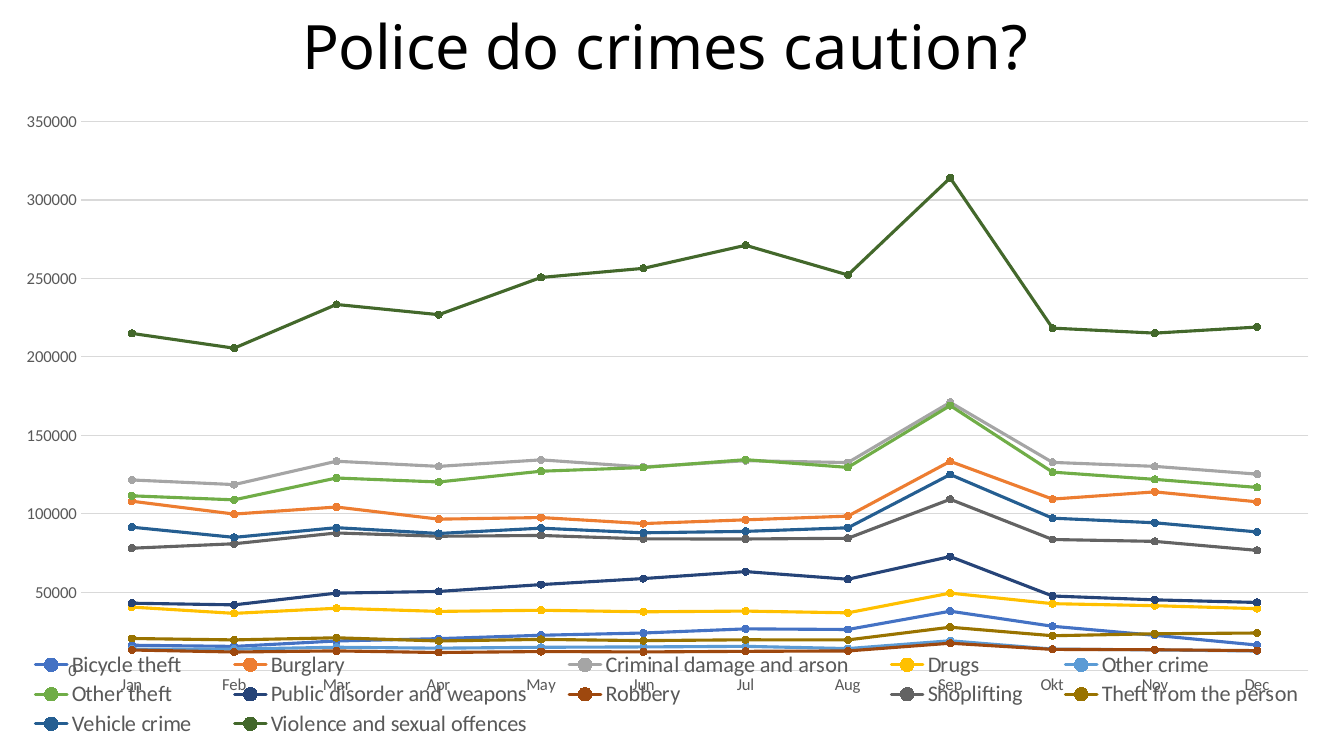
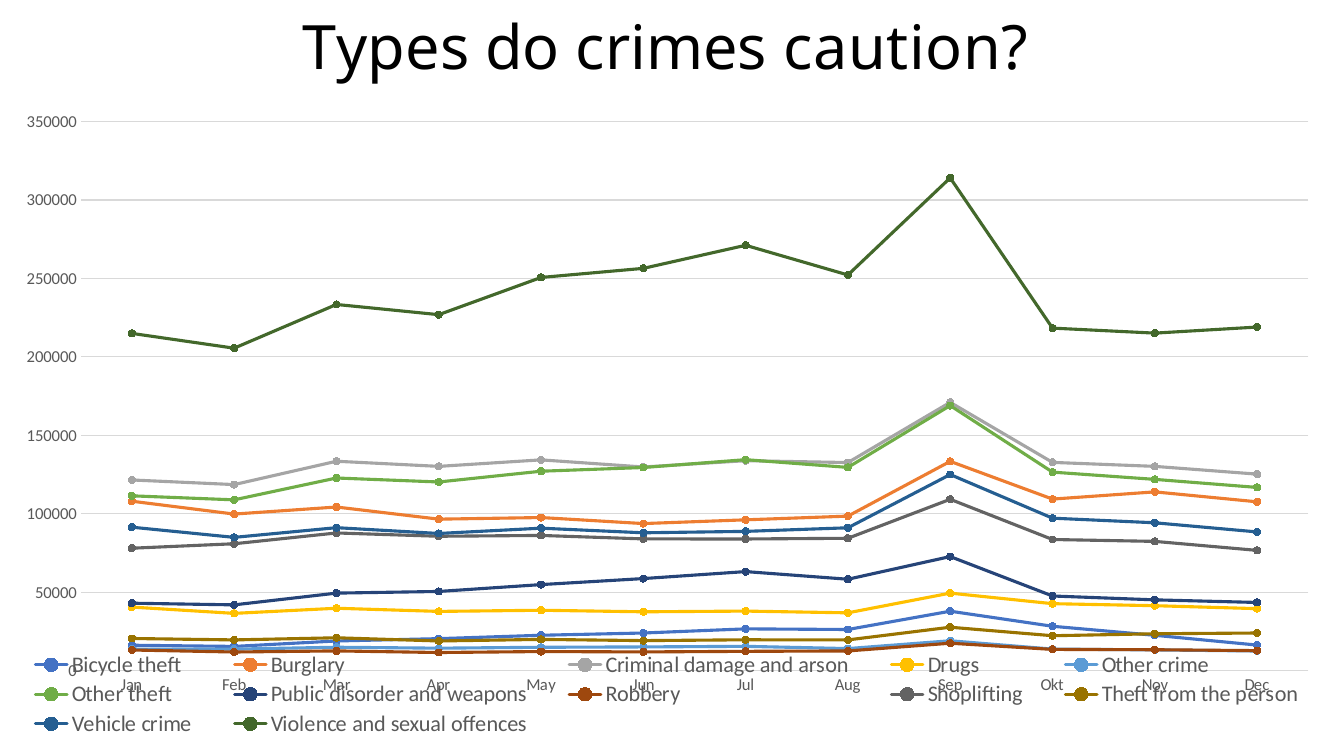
Police: Police -> Types (386, 49)
